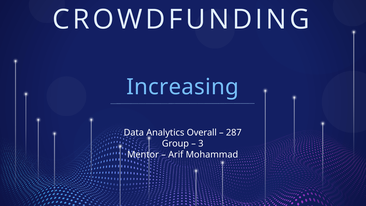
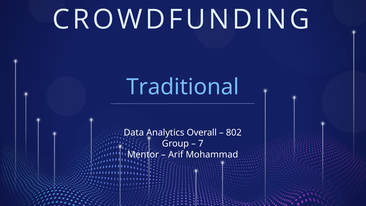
Increasing: Increasing -> Traditional (183, 87)
287: 287 -> 802 (234, 132)
3: 3 -> 7 (201, 143)
